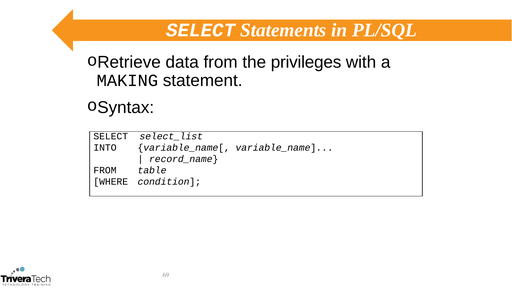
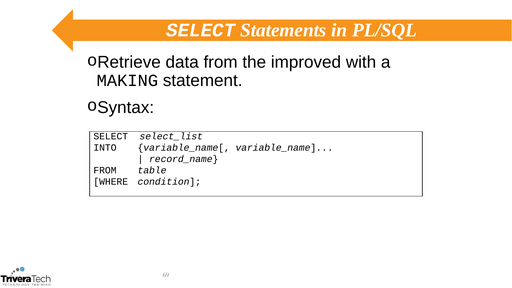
privileges: privileges -> improved (306, 62)
